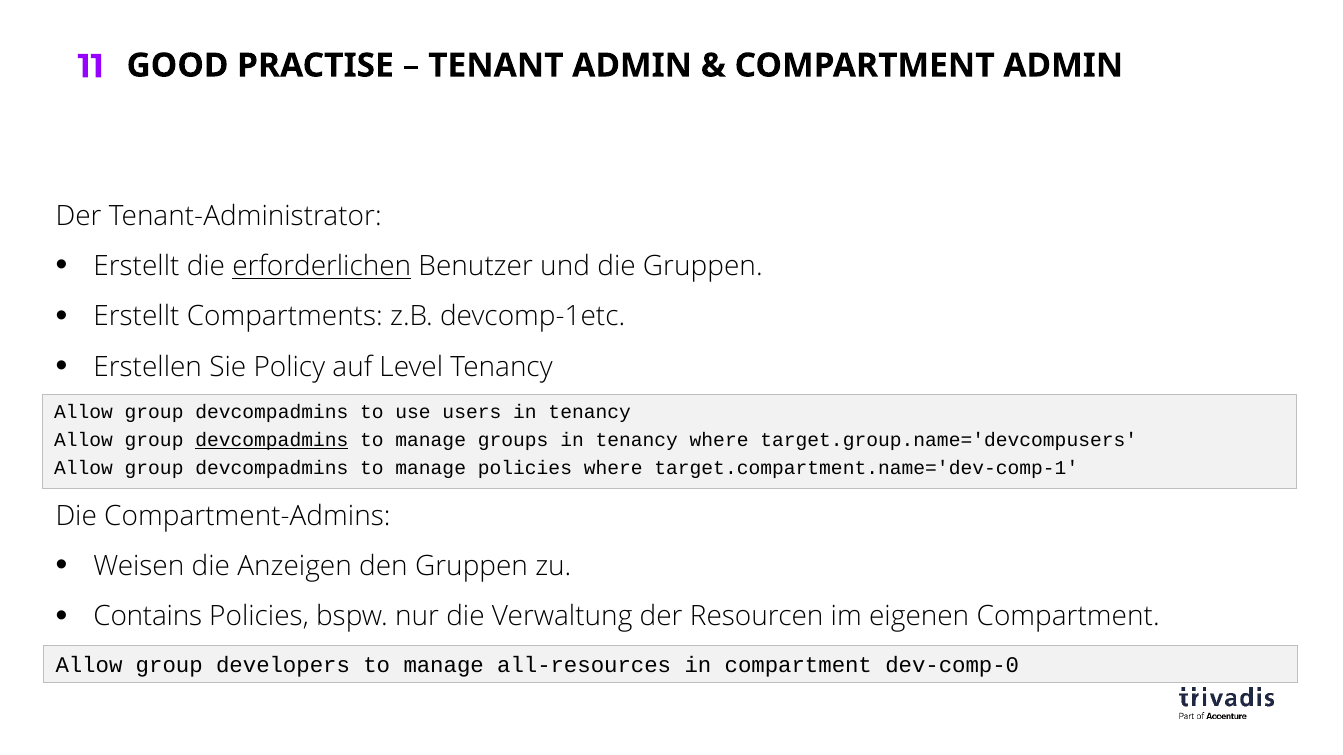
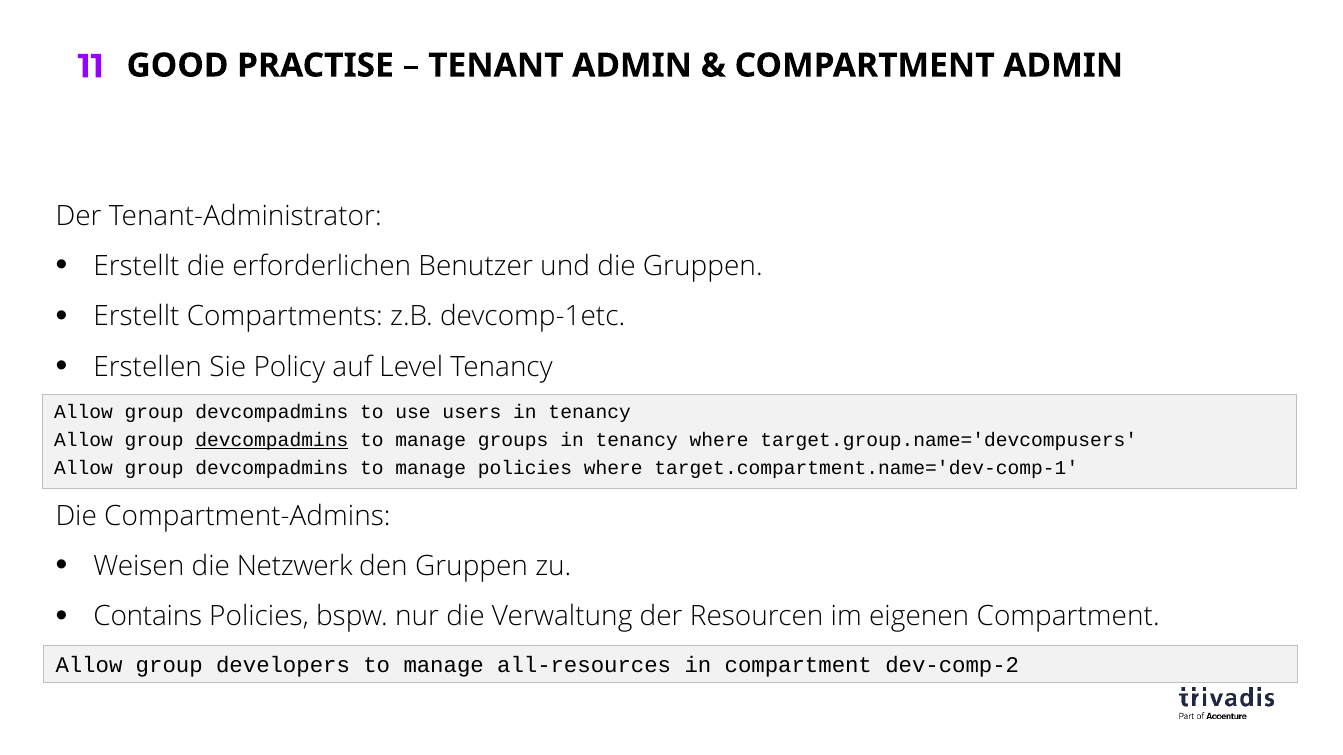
erforderlichen underline: present -> none (322, 266)
Anzeigen: Anzeigen -> Netzwerk (295, 567)
dev-comp-0: dev-comp-0 -> dev-comp-2 (952, 666)
